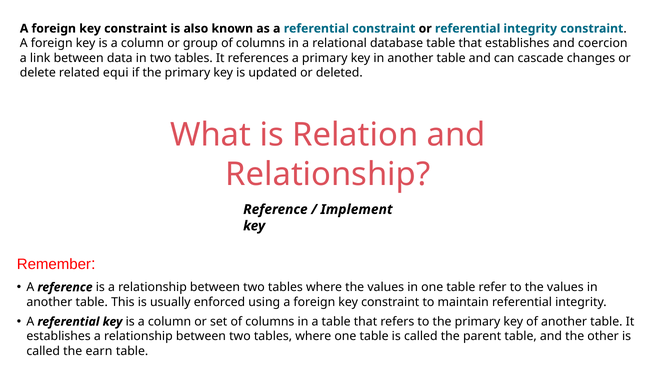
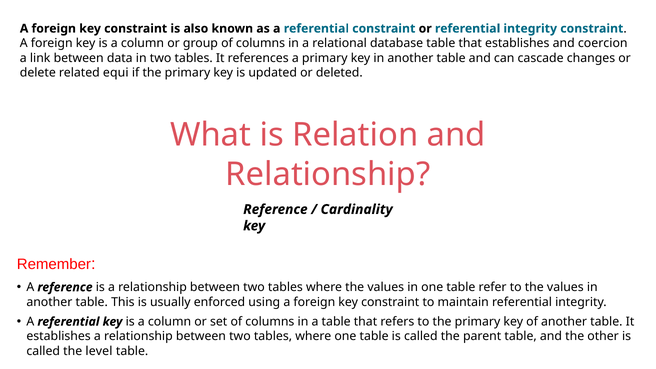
Implement: Implement -> Cardinality (357, 209)
earn: earn -> level (99, 351)
